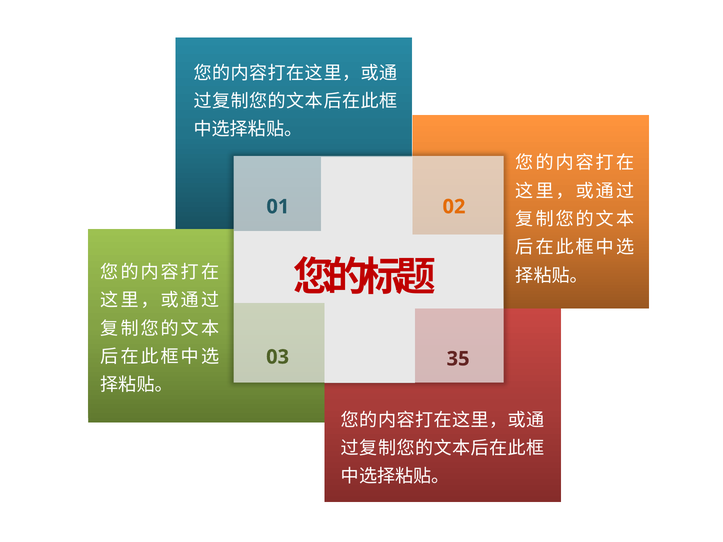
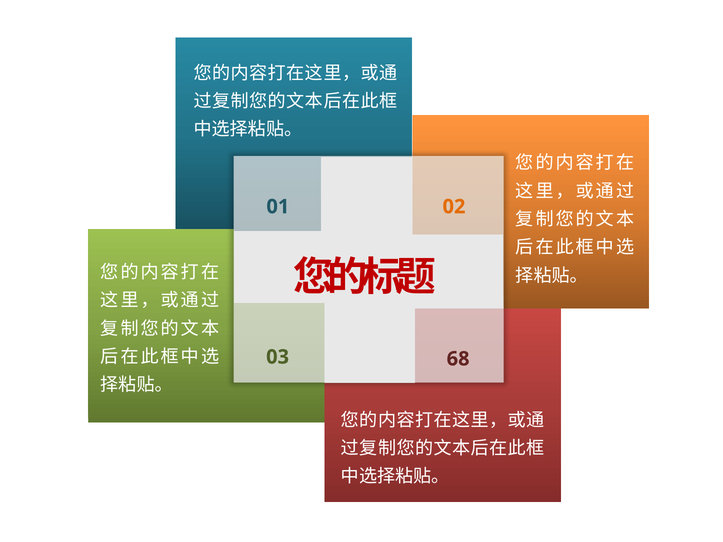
35: 35 -> 68 (458, 359)
